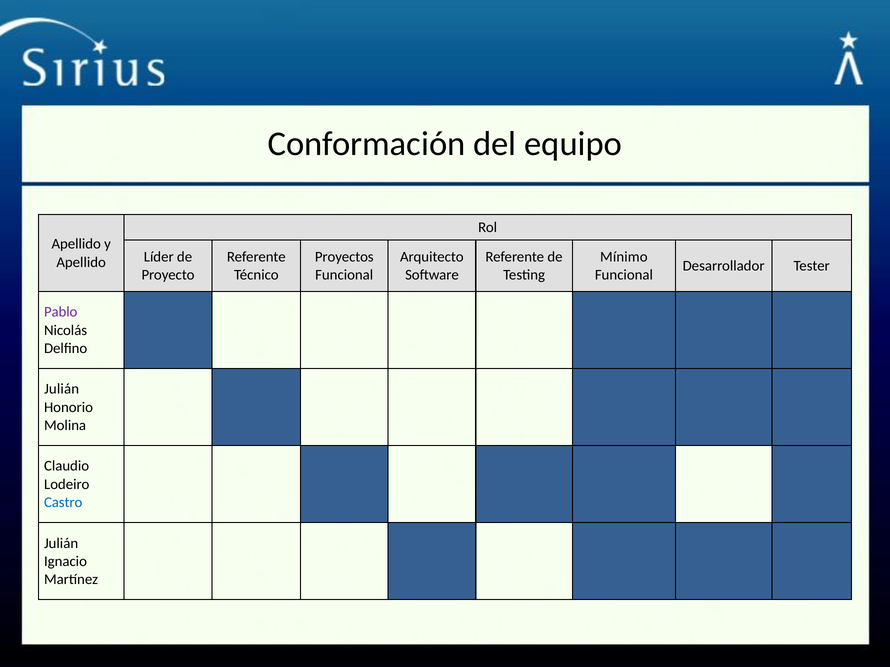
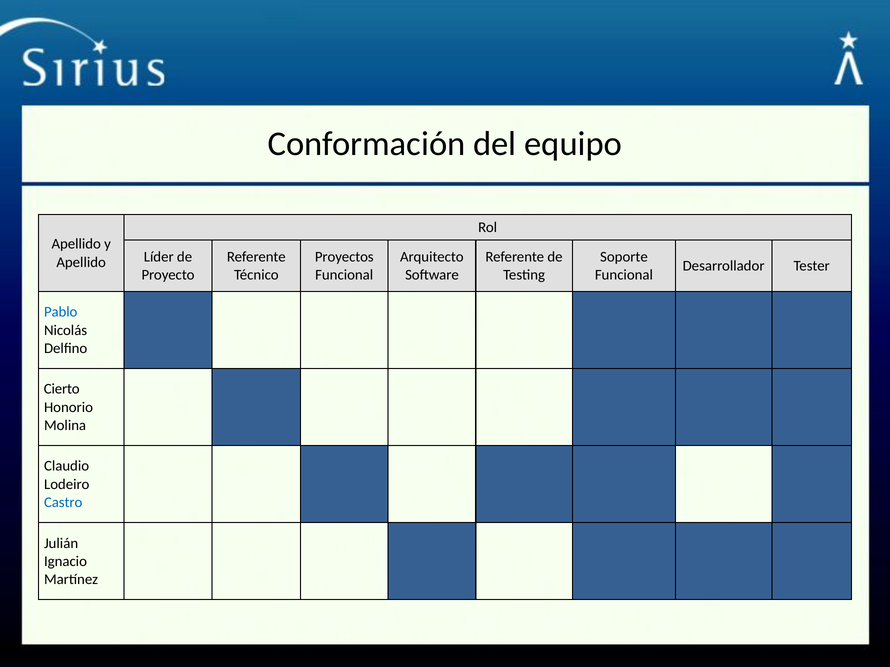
Mínimo: Mínimo -> Soporte (624, 257)
Pablo colour: purple -> blue (61, 312)
Julián: Julián -> Cierto (62, 389)
